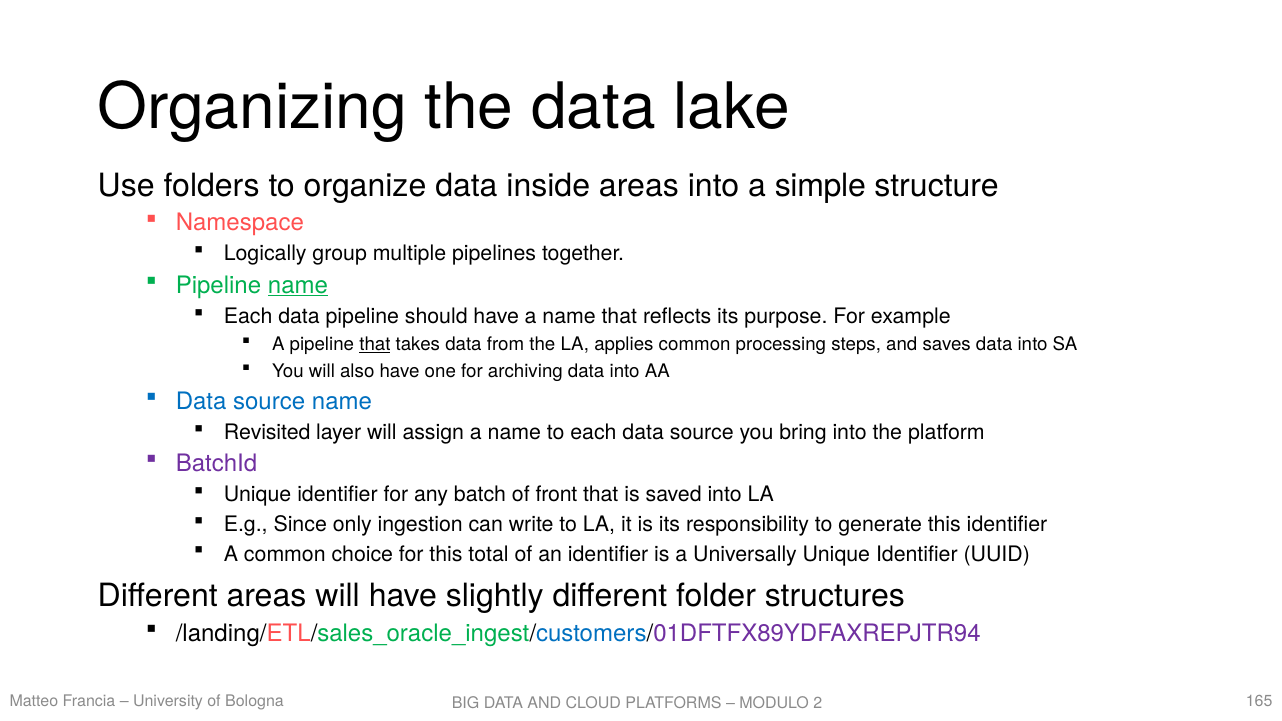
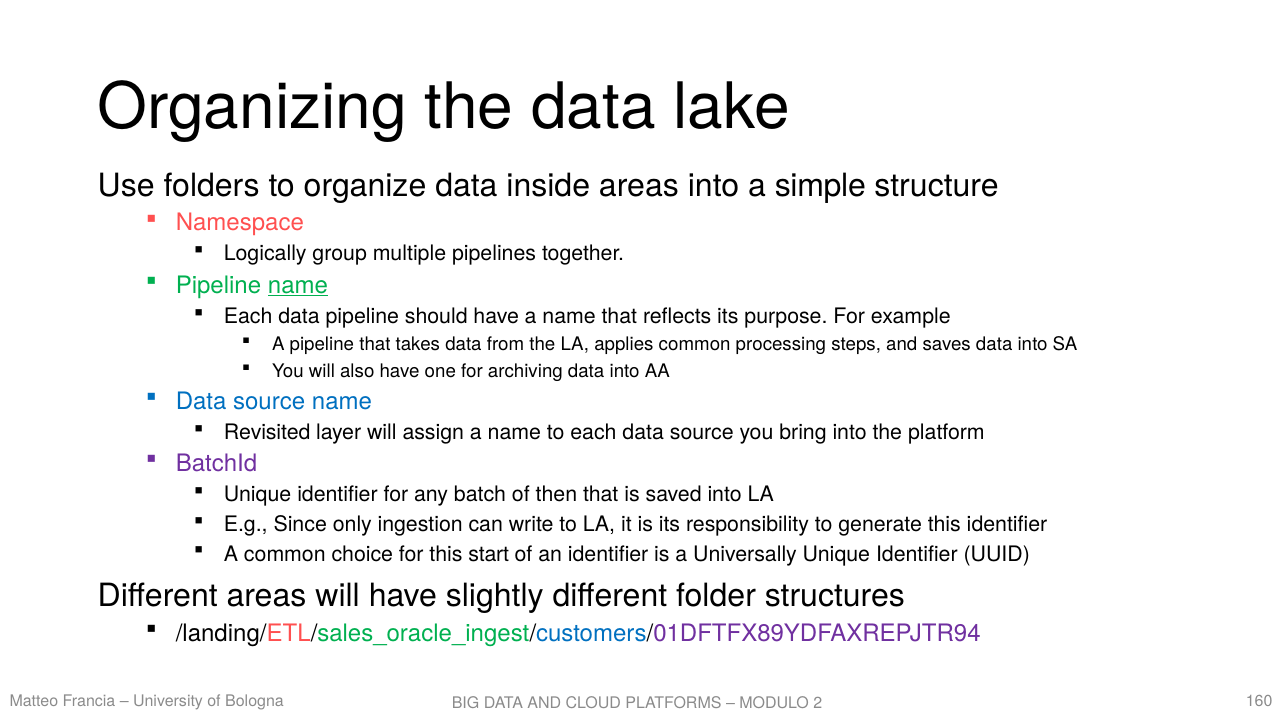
that underline: present -> none (375, 345)
front: front -> then (556, 495)
total: total -> start (489, 554)
165: 165 -> 160 (1259, 701)
